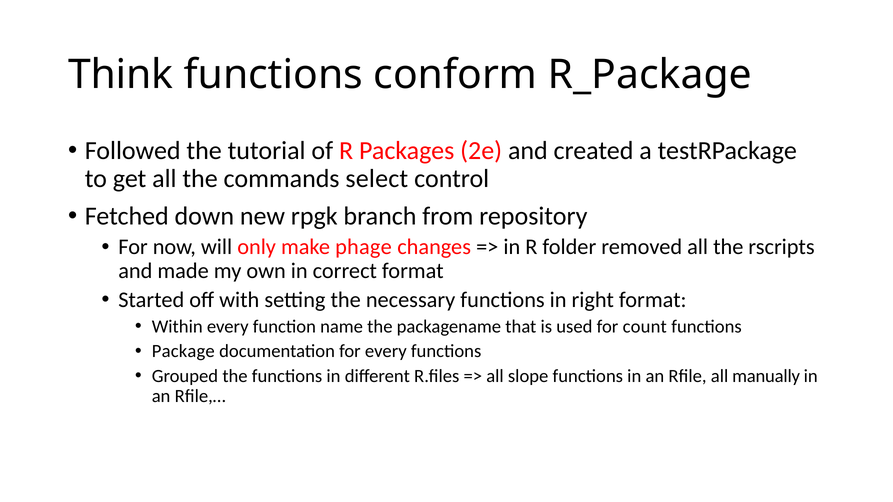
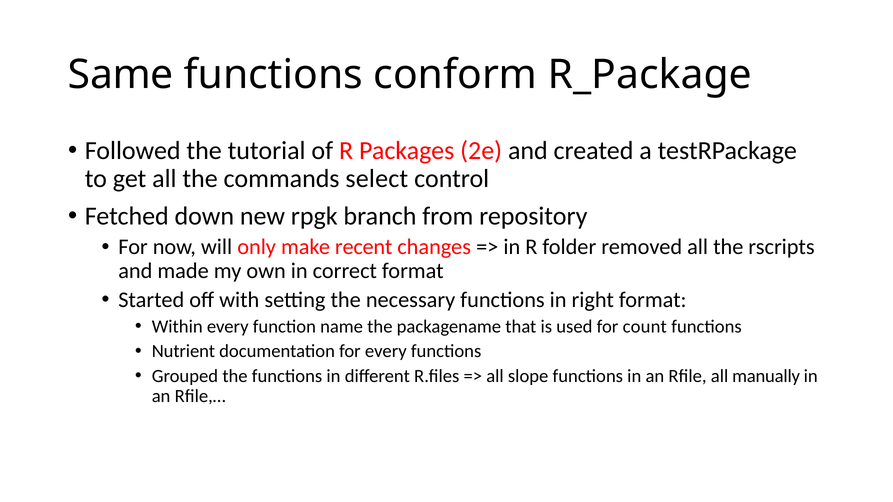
Think: Think -> Same (121, 75)
phage: phage -> recent (364, 247)
Package: Package -> Nutrient (183, 352)
